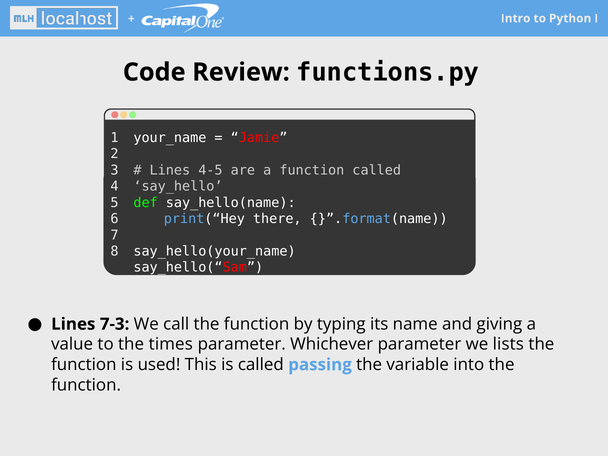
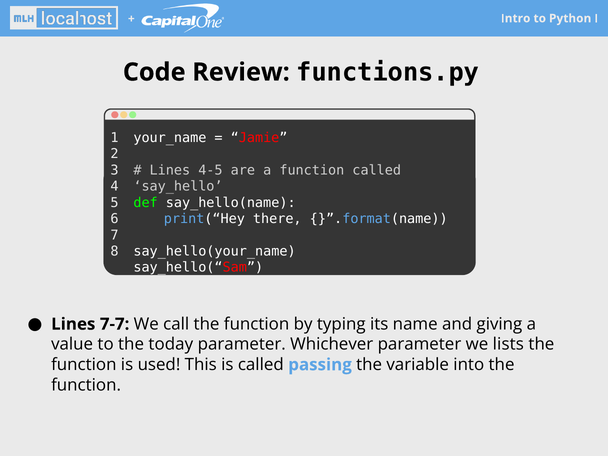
7-3: 7-3 -> 7-7 (115, 324)
times: times -> today (171, 344)
